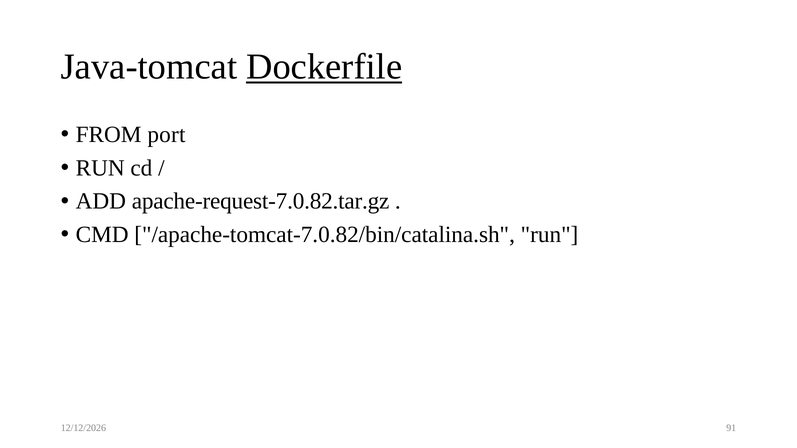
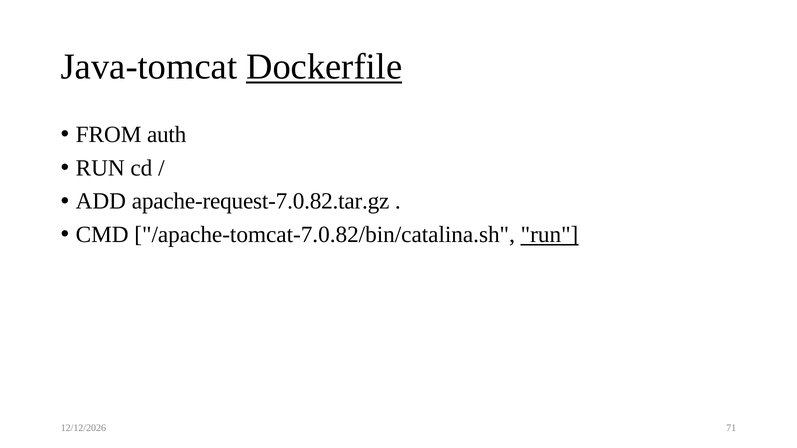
port: port -> auth (167, 135)
run underline: none -> present (550, 235)
91: 91 -> 71 (731, 428)
